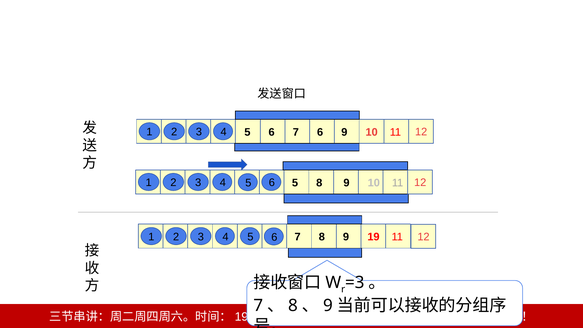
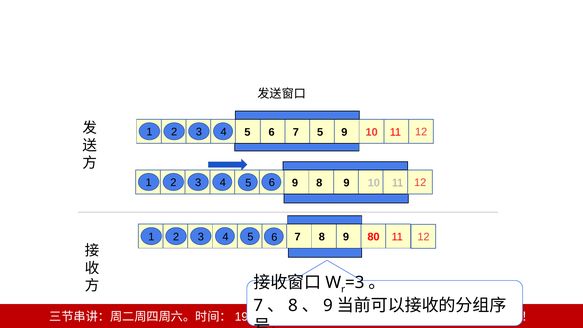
7 6: 6 -> 5 (320, 132)
5: 5 -> 9 (295, 183)
19: 19 -> 80 (373, 237)
